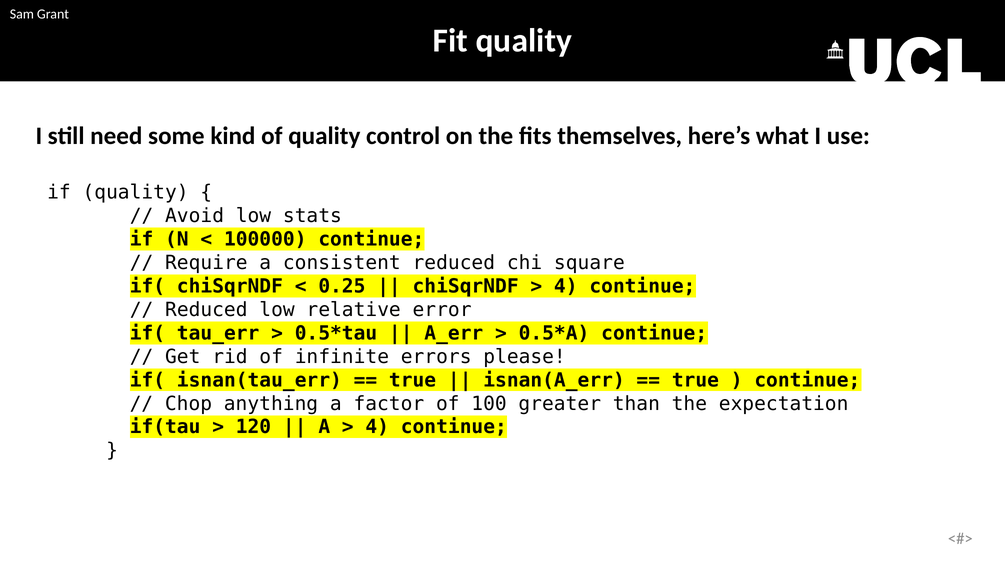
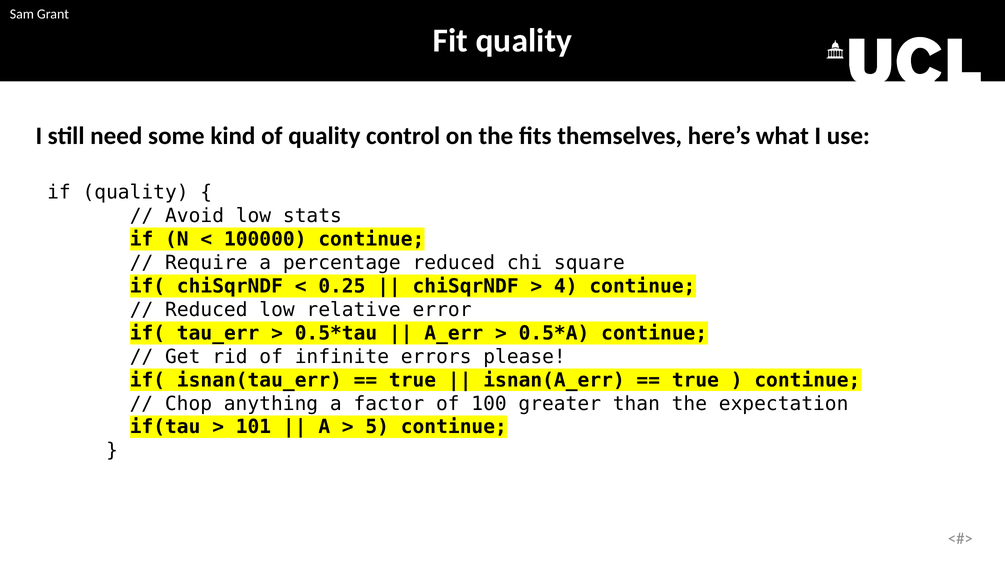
consistent: consistent -> percentage (342, 263)
120: 120 -> 101 (253, 427)
4: 4 -> 5 (377, 427)
